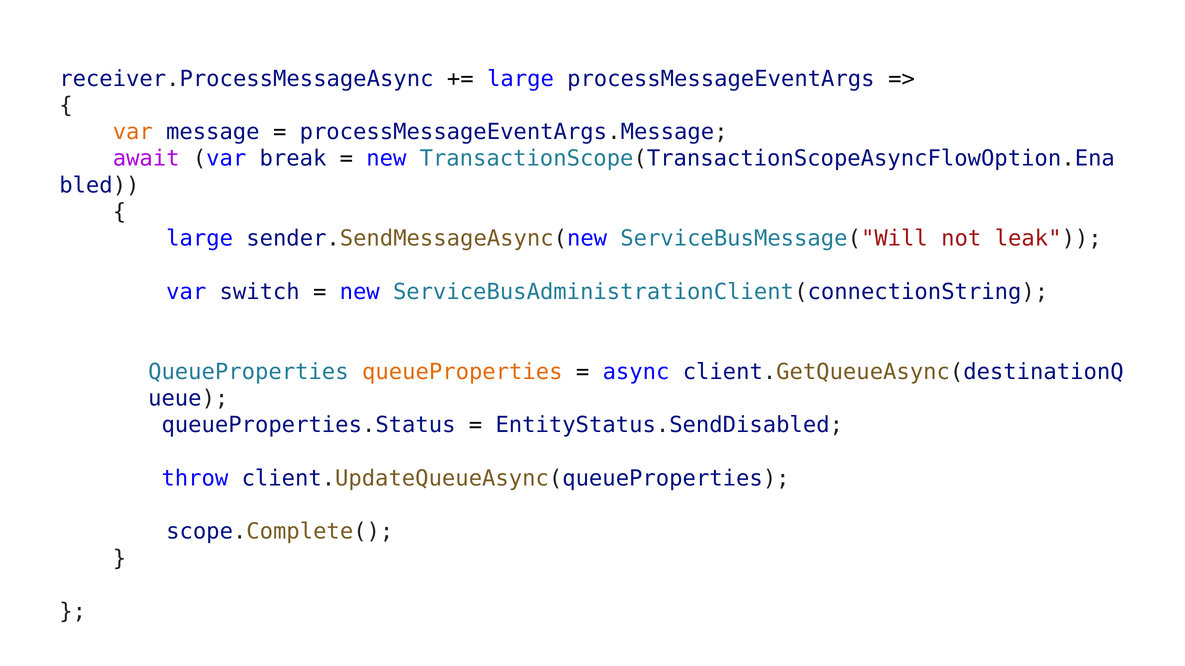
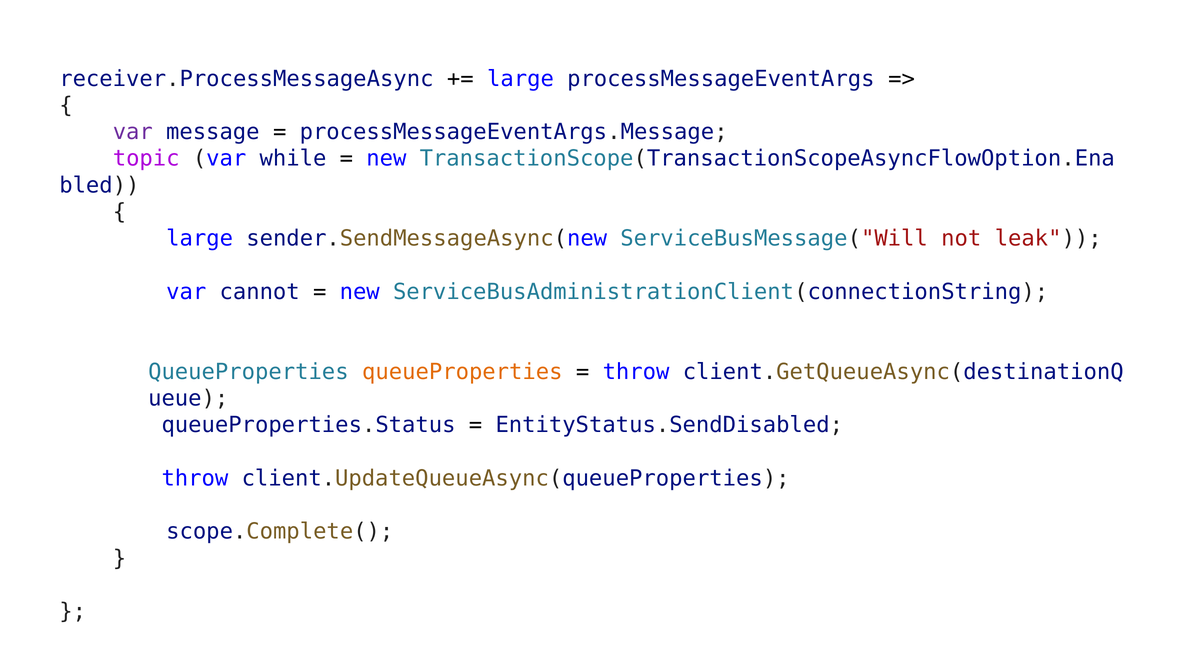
var colour: orange -> purple (133, 132)
await: await -> topic (146, 159)
break: break -> while (293, 159)
switch: switch -> cannot (260, 292)
async: async -> throw (636, 372)
